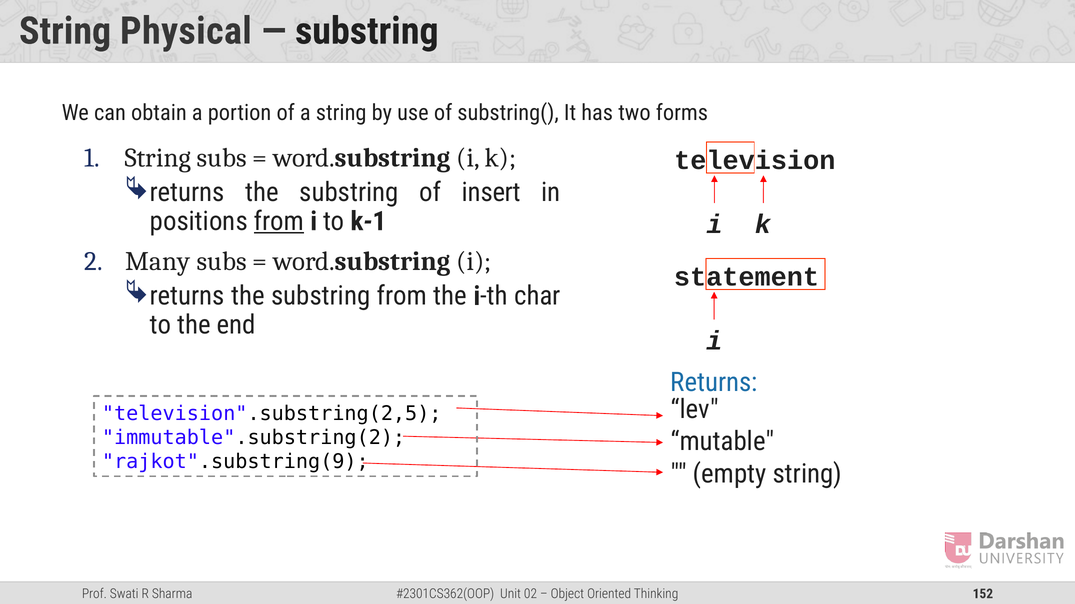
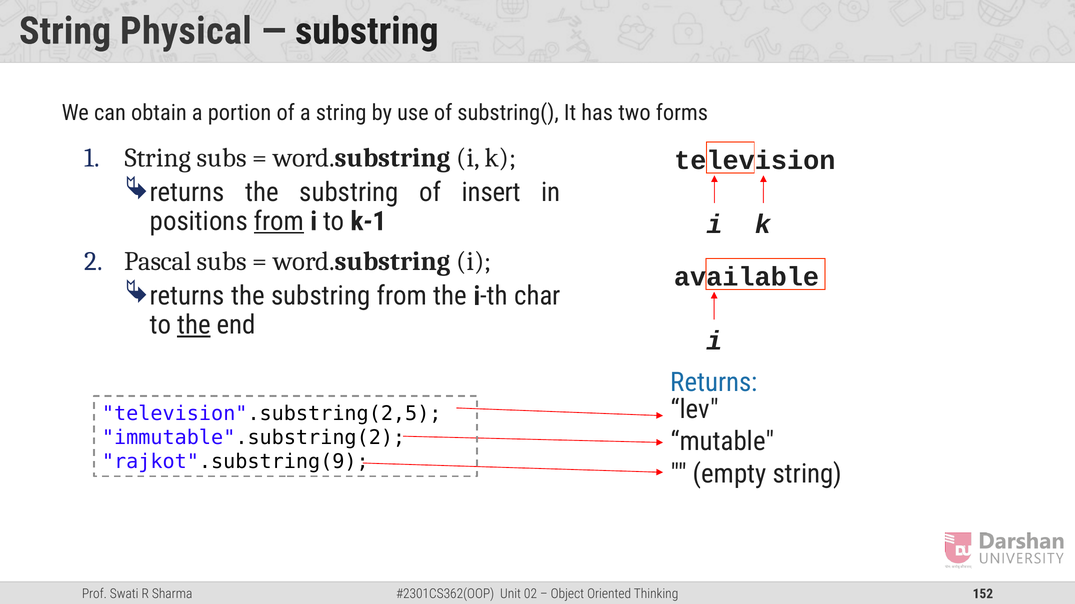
Many: Many -> Pascal (158, 262)
statement: statement -> available (746, 277)
the underline: none -> present (194, 325)
